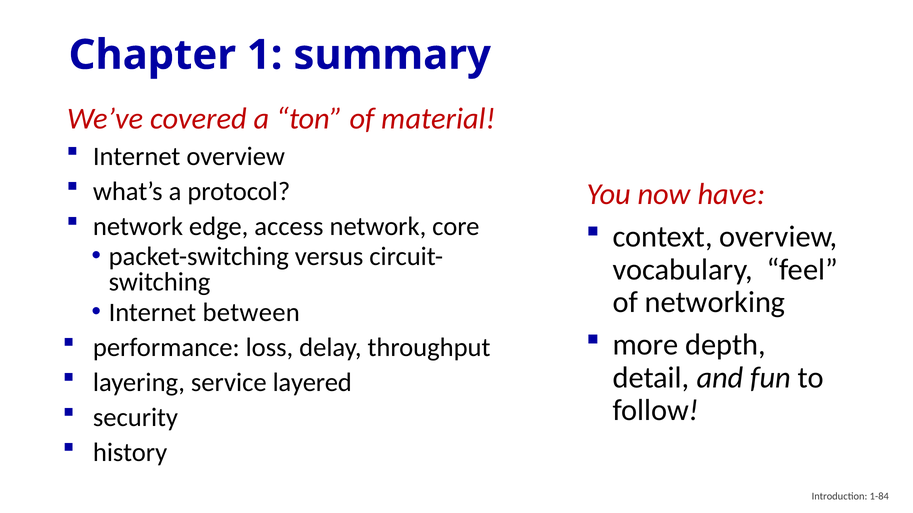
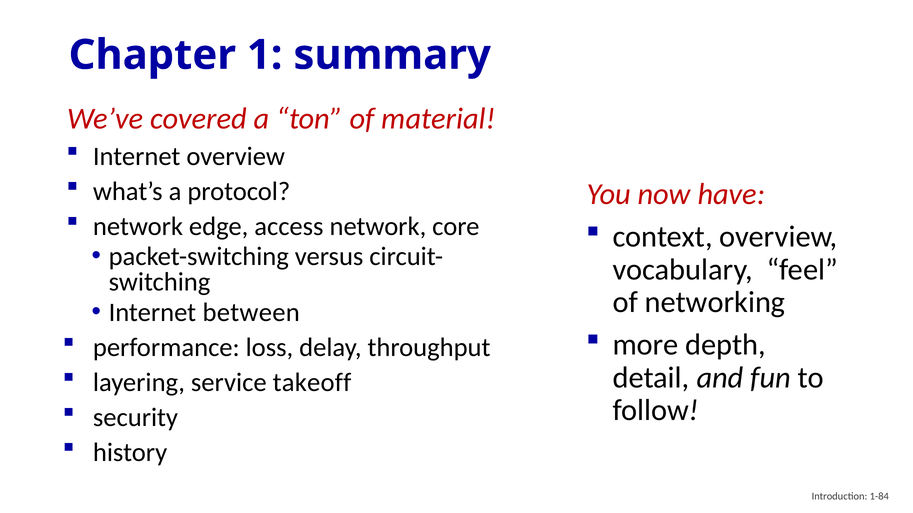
layered: layered -> takeoff (312, 383)
